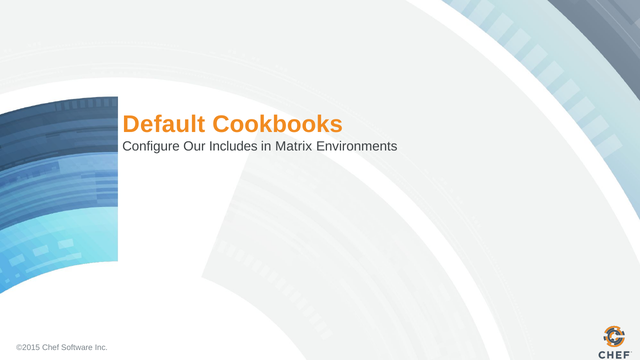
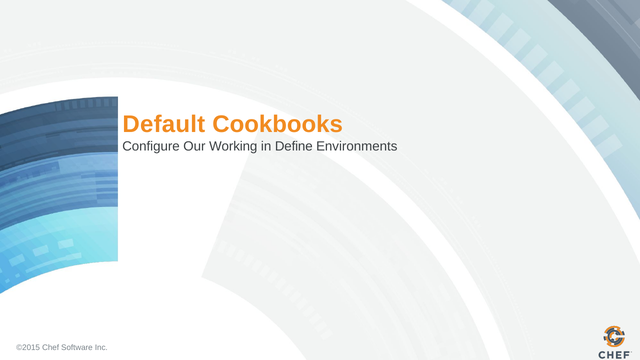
Includes: Includes -> Working (233, 147)
Matrix: Matrix -> Define (294, 147)
